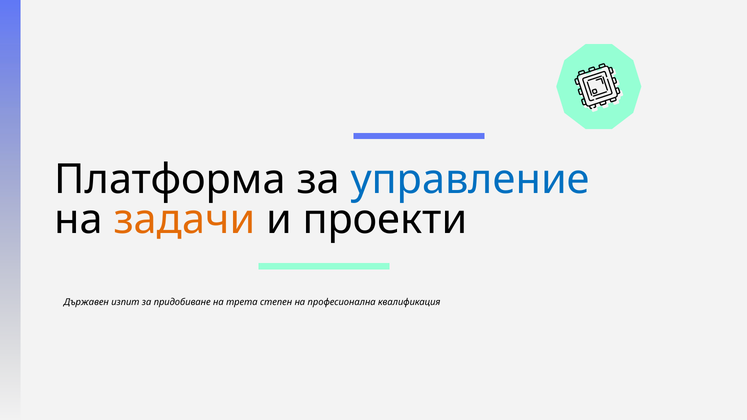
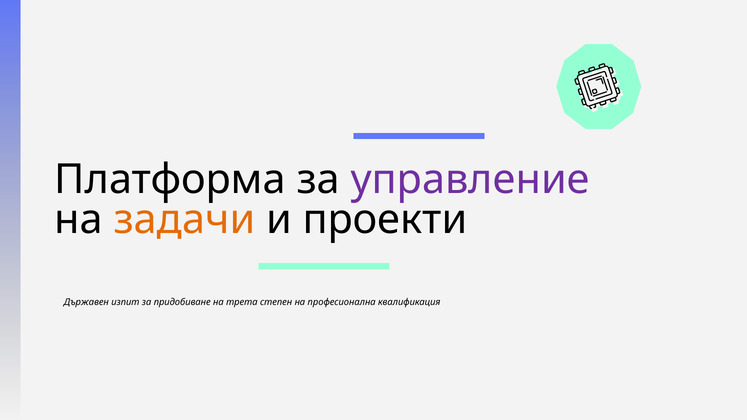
управление colour: blue -> purple (470, 180)
